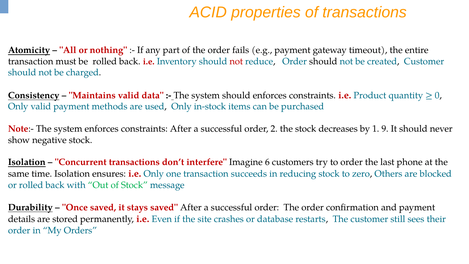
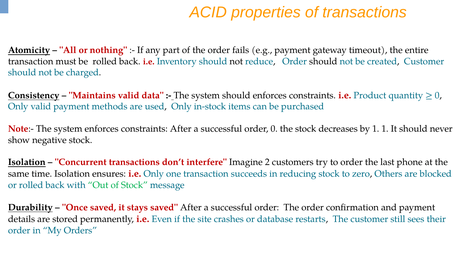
not colour: red -> black (236, 61)
order 2: 2 -> 0 (274, 129)
1 9: 9 -> 1 (385, 129)
6: 6 -> 2 (267, 162)
